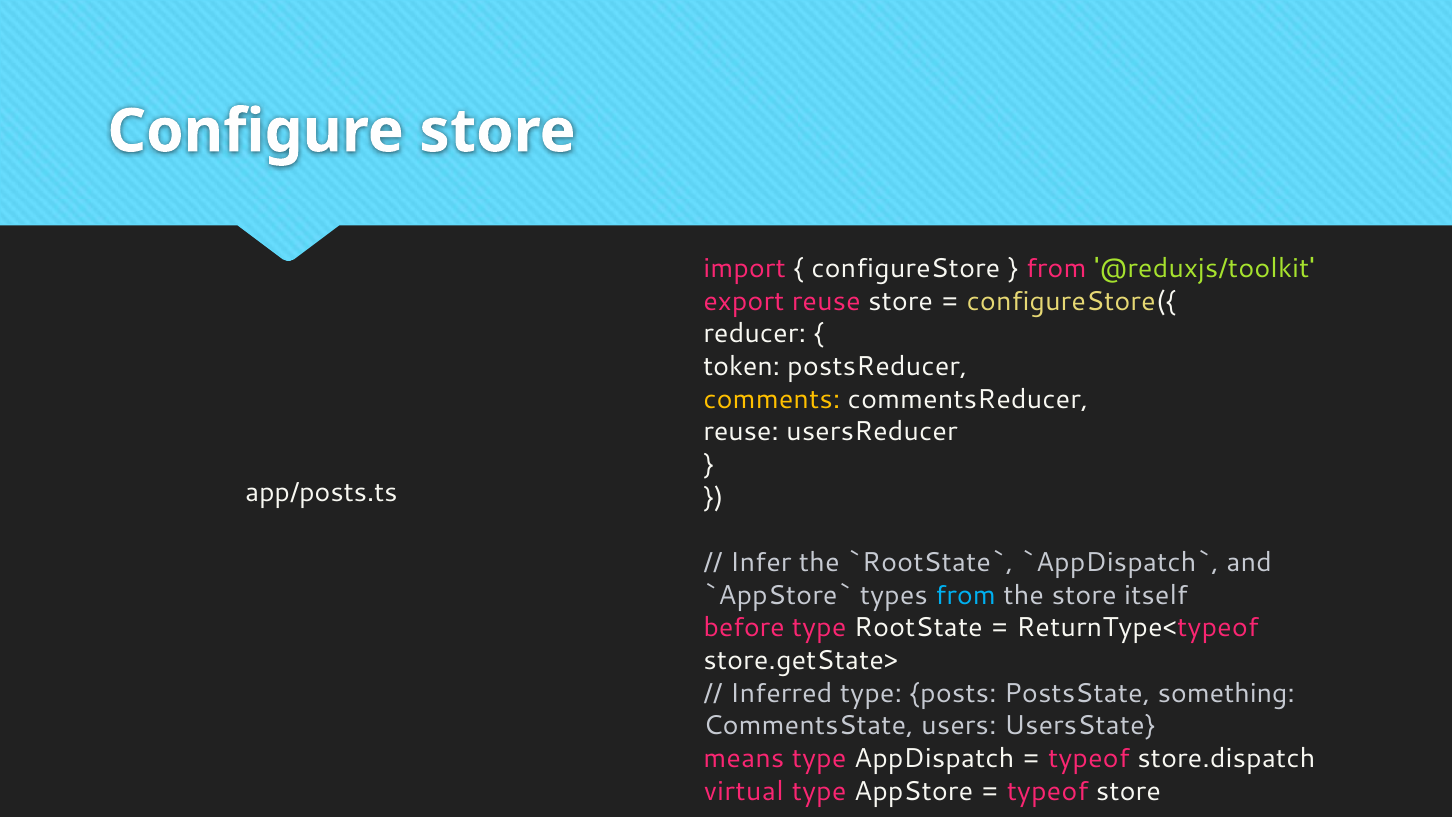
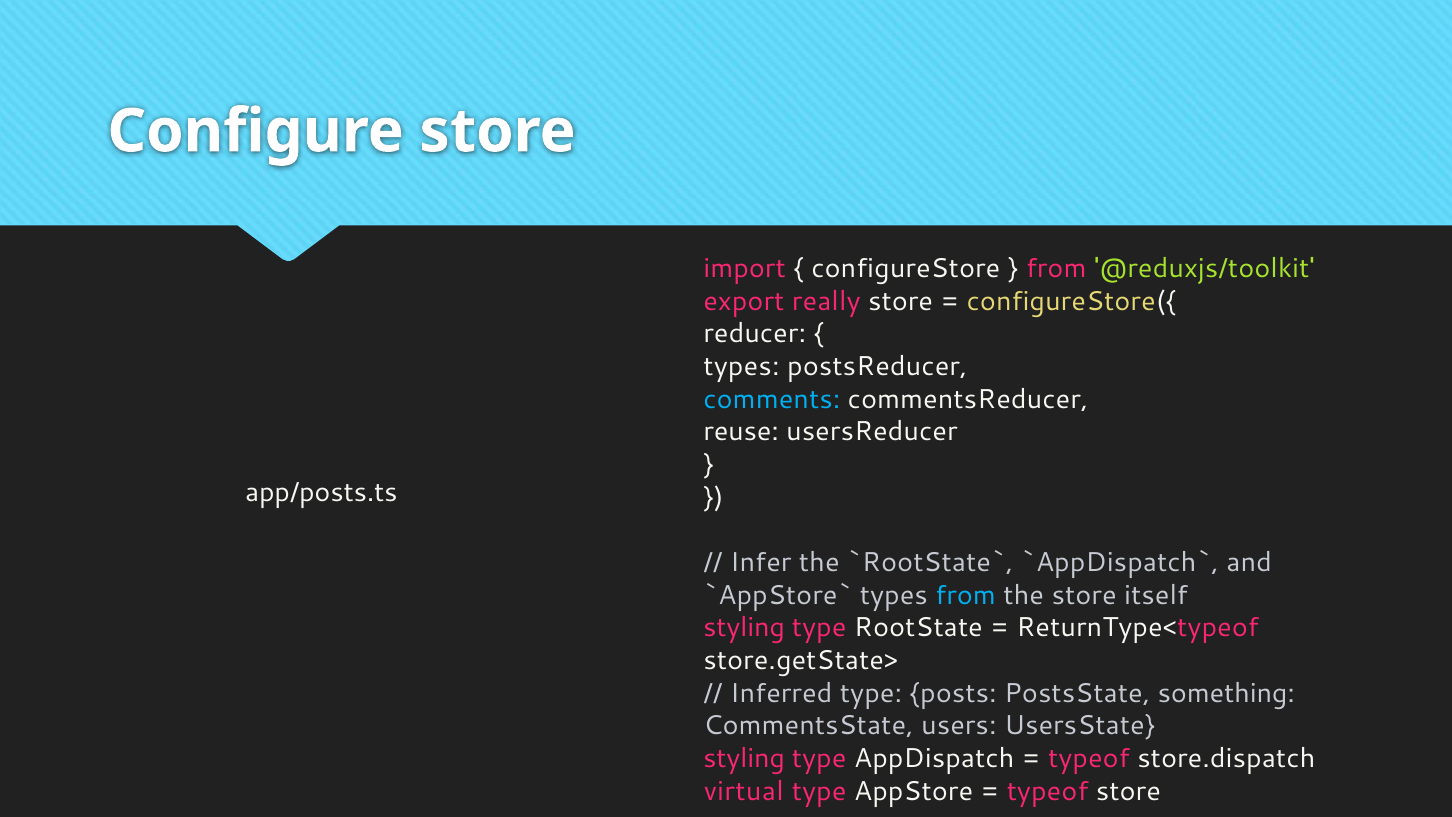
export reuse: reuse -> really (826, 301)
token: token -> types (742, 366)
comments colour: yellow -> light blue (772, 399)
before: before -> styling (744, 628)
means: means -> styling (744, 758)
